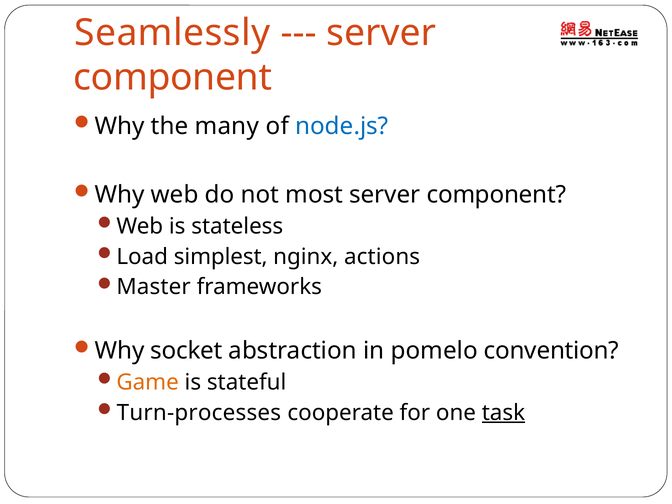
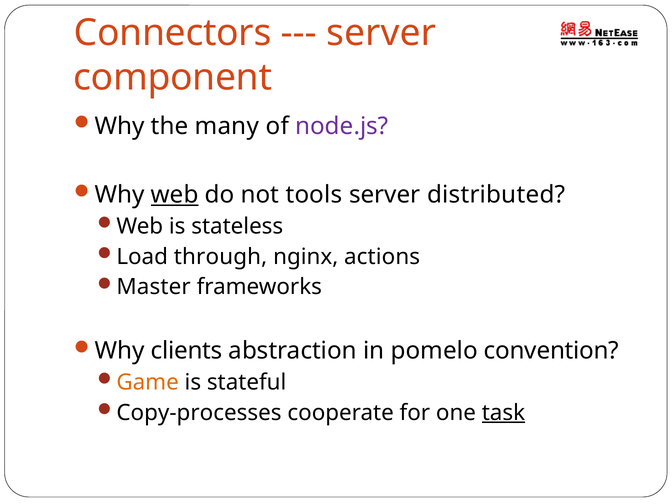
Seamlessly: Seamlessly -> Connectors (173, 33)
node.js colour: blue -> purple (342, 126)
web underline: none -> present (175, 195)
most: most -> tools (314, 195)
component: component -> distributed (496, 195)
simplest: simplest -> through (221, 257)
socket: socket -> clients (187, 351)
Turn-processes: Turn-processes -> Copy-processes (199, 413)
